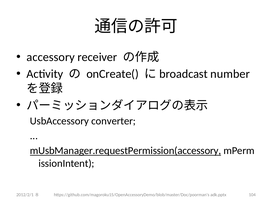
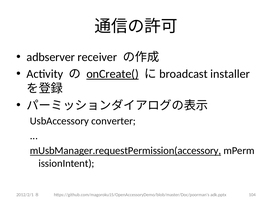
accessory: accessory -> adbserver (51, 57)
onCreate( underline: none -> present (113, 74)
number: number -> installer (230, 74)
